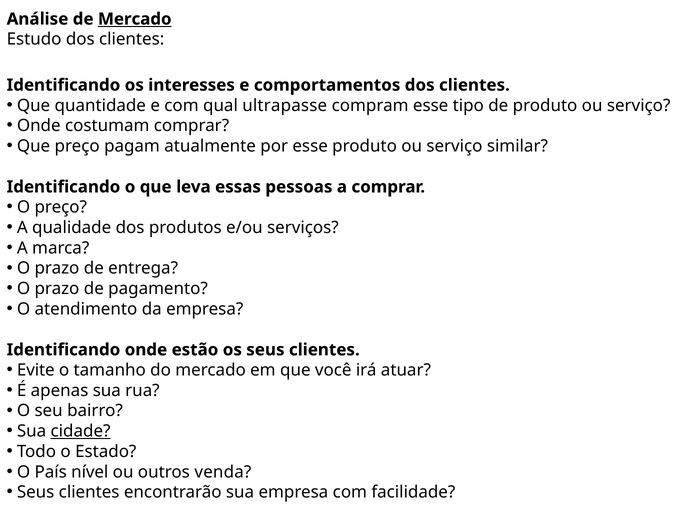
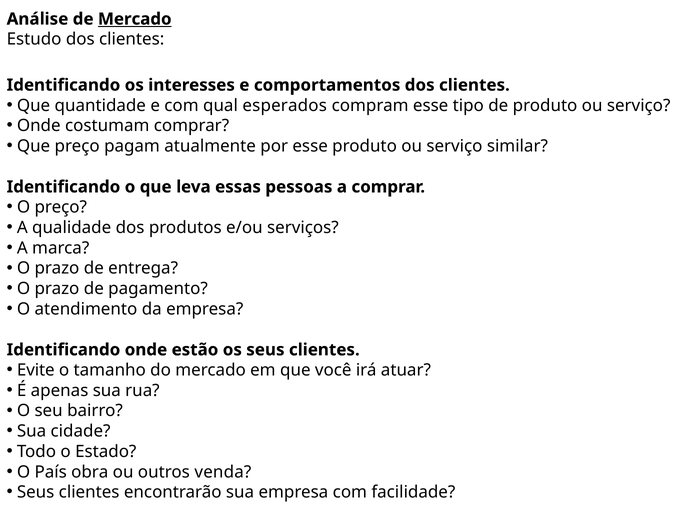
ultrapasse: ultrapasse -> esperados (285, 105)
cidade underline: present -> none (81, 431)
nível: nível -> obra (90, 472)
